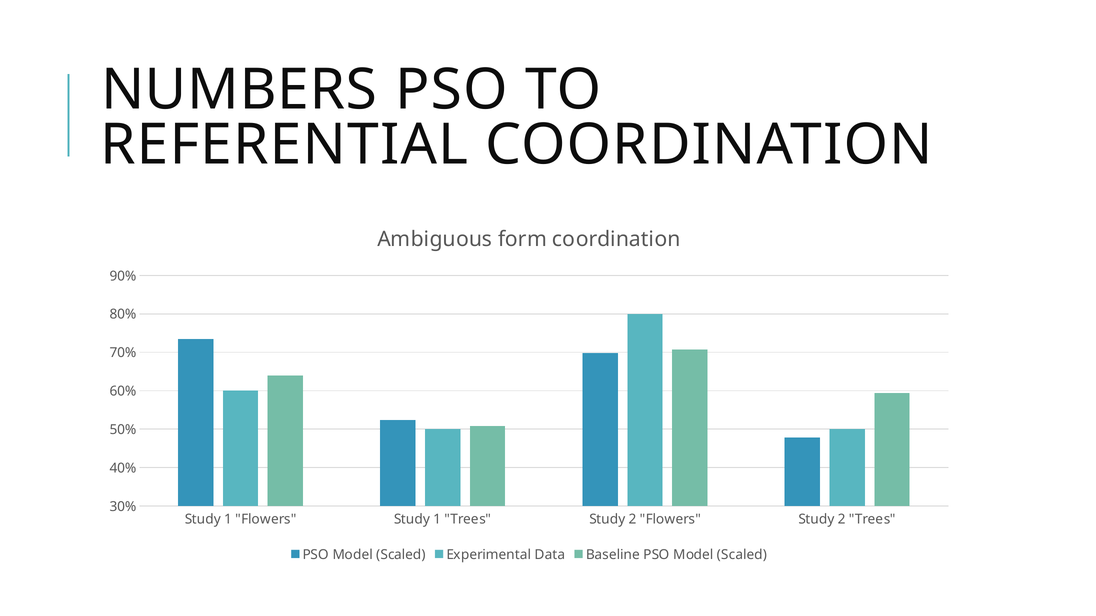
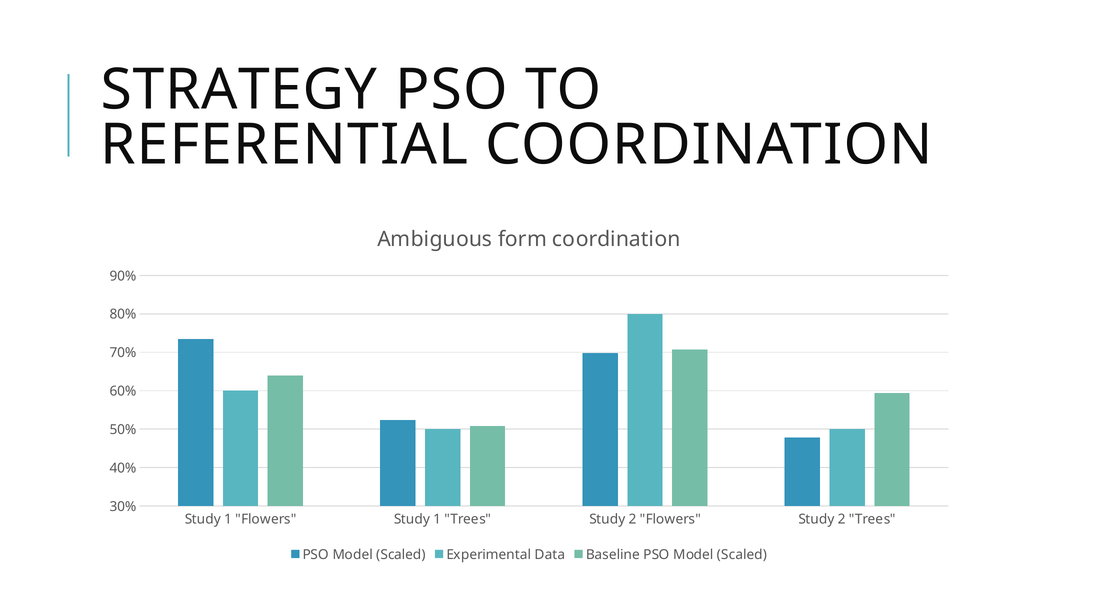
NUMBERS: NUMBERS -> STRATEGY (239, 90)
